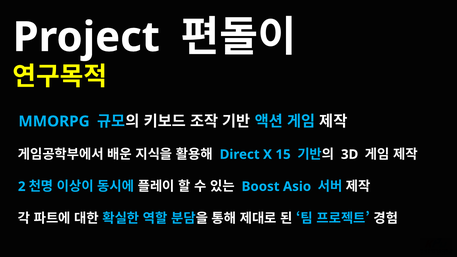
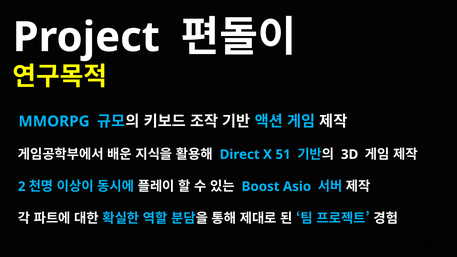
15: 15 -> 51 (283, 155)
